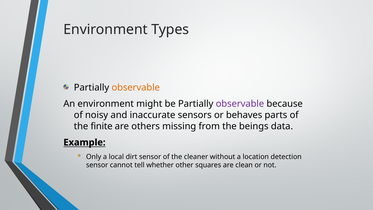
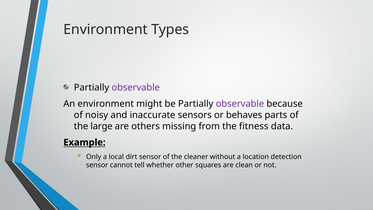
observable colour: orange -> purple (136, 87)
finite: finite -> large (102, 126)
beings: beings -> fitness (254, 126)
